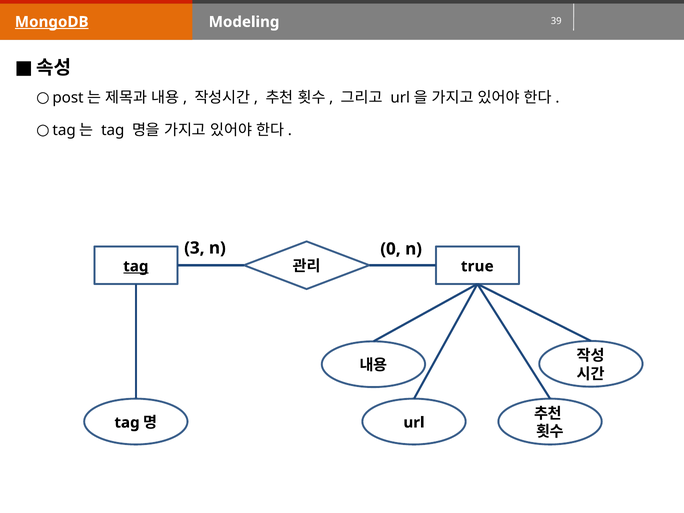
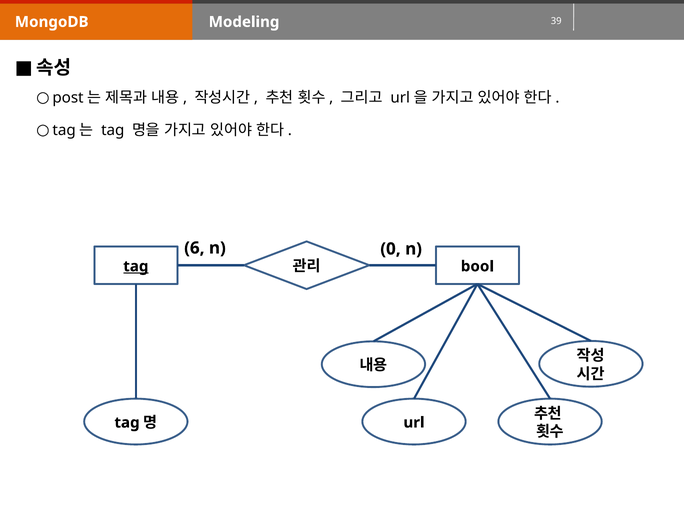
MongoDB underline: present -> none (52, 22)
3: 3 -> 6 (194, 248)
true: true -> bool (477, 266)
